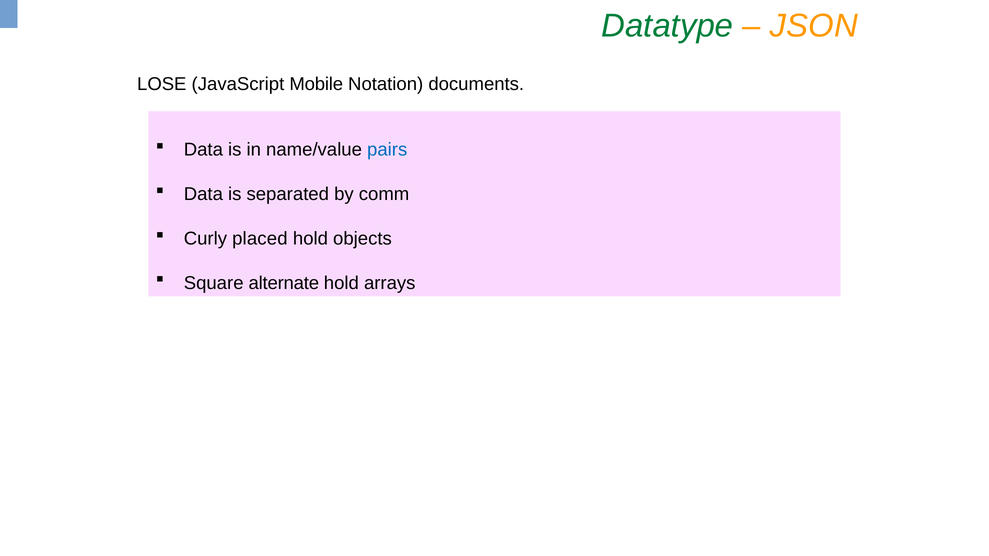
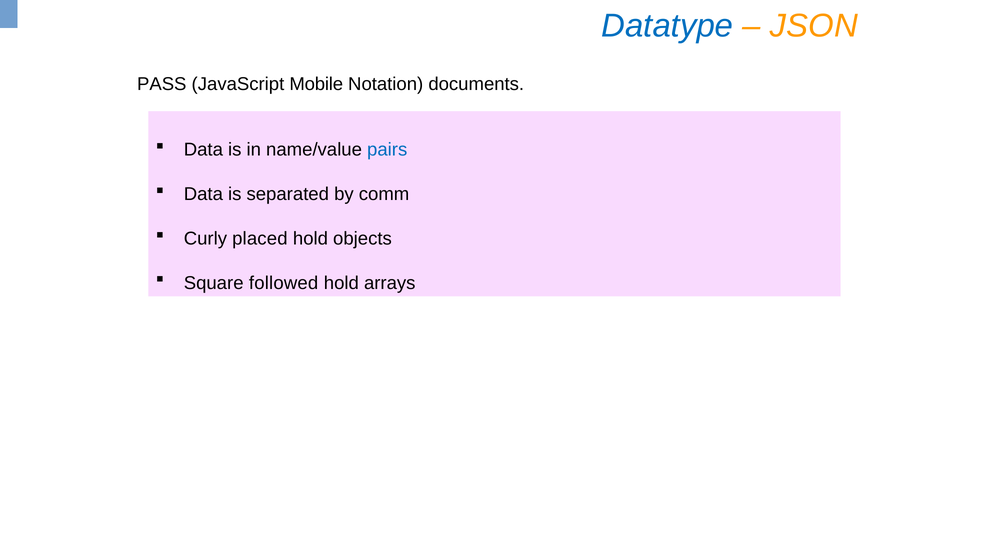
Datatype colour: green -> blue (667, 26)
LOSE: LOSE -> PASS (162, 84)
alternate: alternate -> followed (284, 283)
